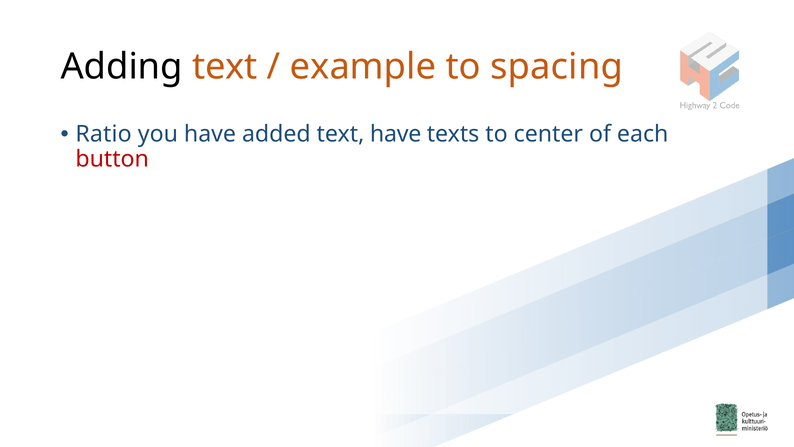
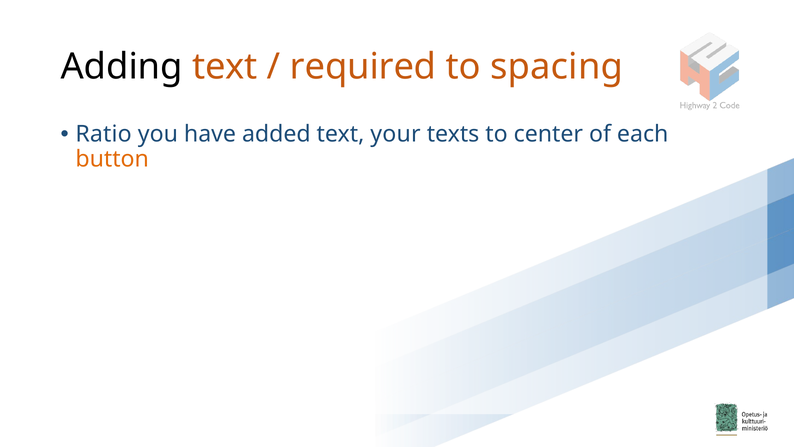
example: example -> required (363, 67)
text have: have -> your (395, 134)
button colour: red -> orange (112, 159)
